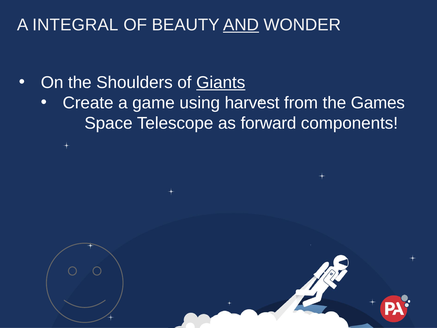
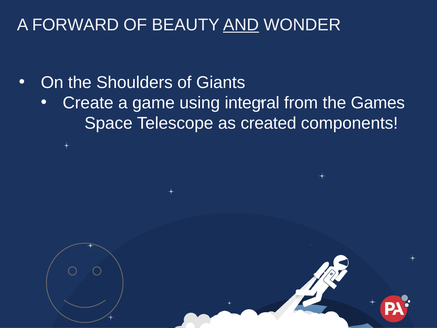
INTEGRAL: INTEGRAL -> FORWARD (75, 25)
Giants underline: present -> none (221, 82)
harvest: harvest -> integral (252, 103)
forward: forward -> created (268, 123)
